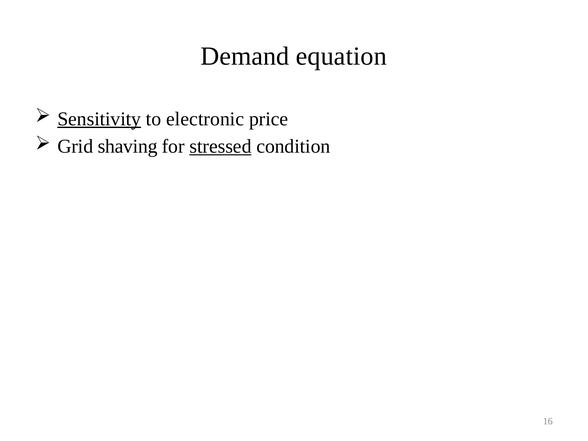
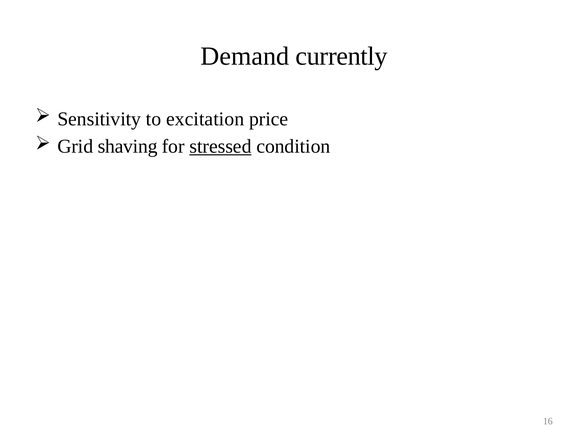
equation: equation -> currently (342, 56)
Sensitivity underline: present -> none (99, 119)
electronic: electronic -> excitation (205, 119)
